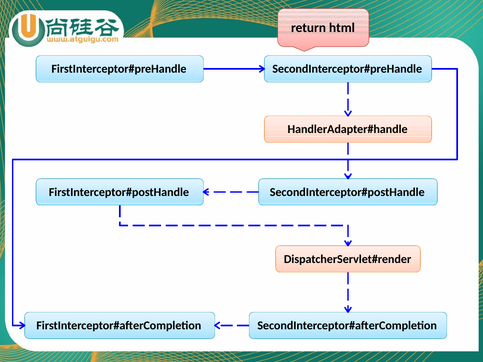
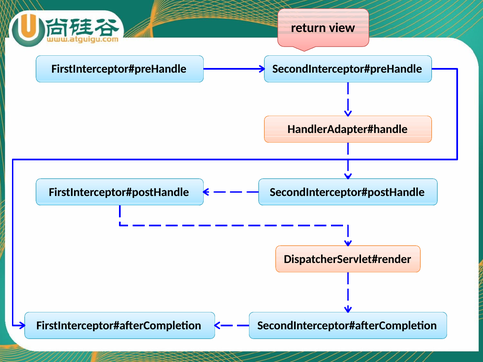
html: html -> view (342, 28)
